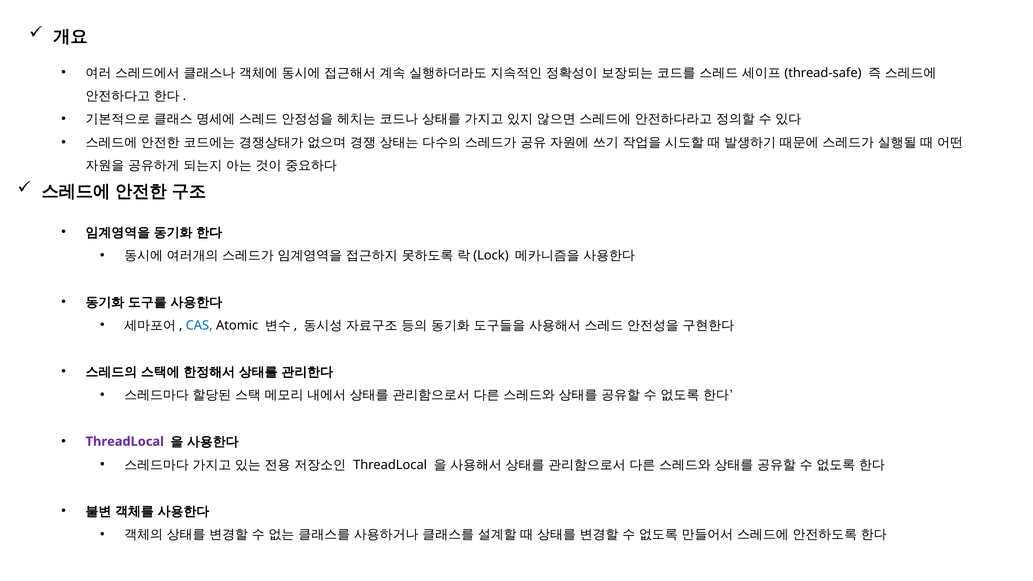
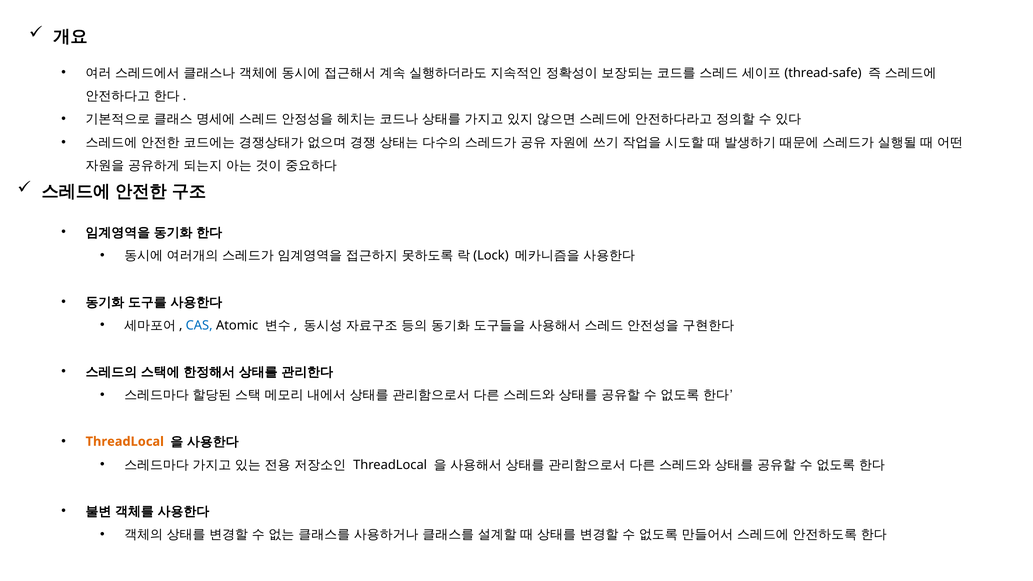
ThreadLocal colour: purple -> orange (125, 442)
